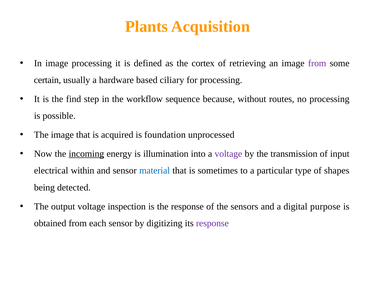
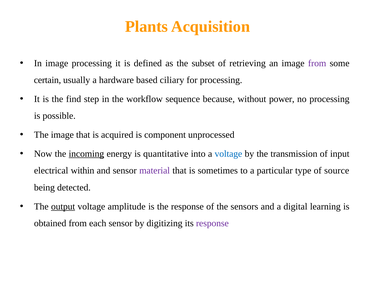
cortex: cortex -> subset (203, 63)
routes: routes -> power (282, 99)
foundation: foundation -> component (165, 135)
illumination: illumination -> quantitative (166, 154)
voltage colour: purple -> blue (228, 154)
material colour: blue -> purple (155, 171)
shapes: shapes -> source (337, 171)
output underline: none -> present (63, 207)
inspection: inspection -> amplitude (127, 207)
purpose: purpose -> learning (325, 207)
